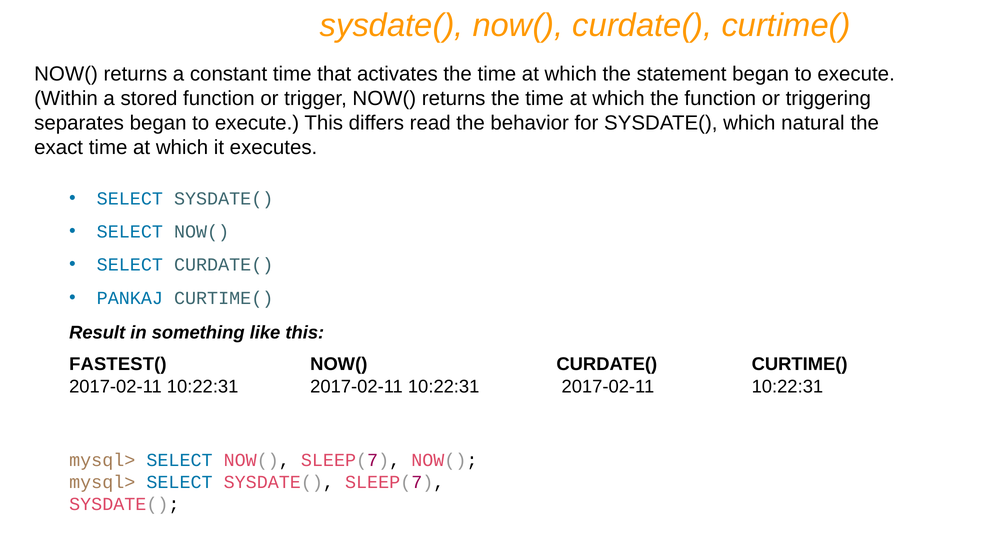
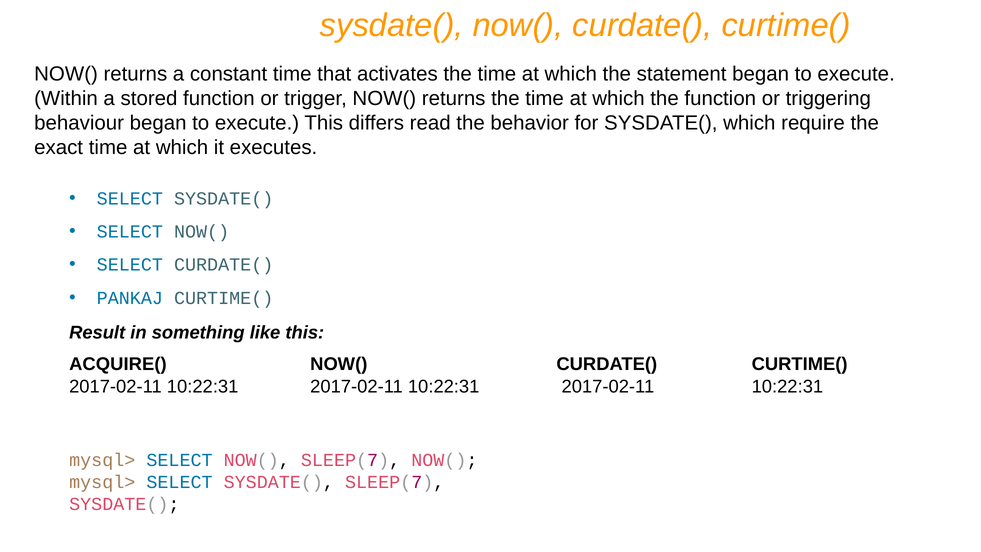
separates: separates -> behaviour (79, 123)
natural: natural -> require (813, 123)
FASTEST(: FASTEST( -> ACQUIRE( (118, 364)
